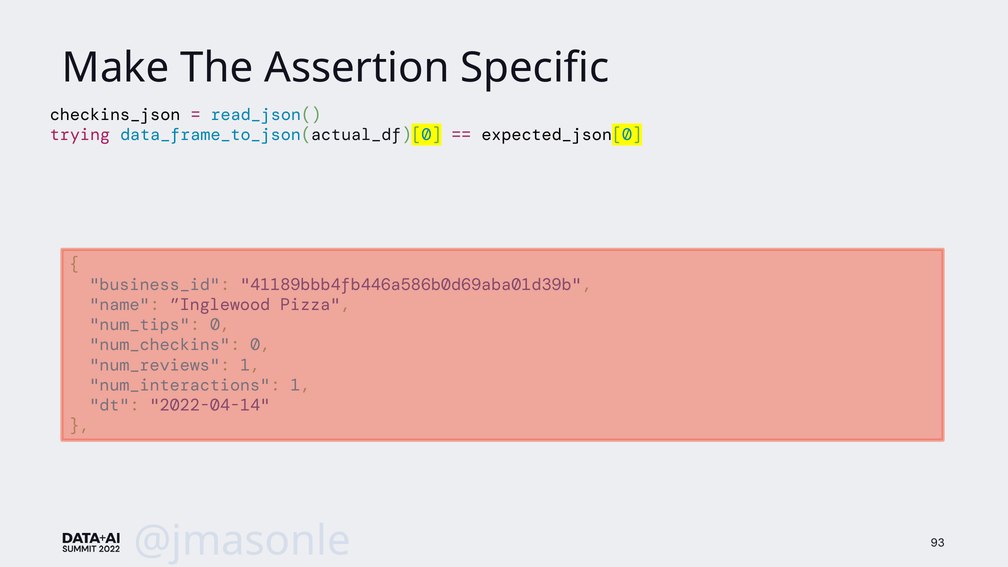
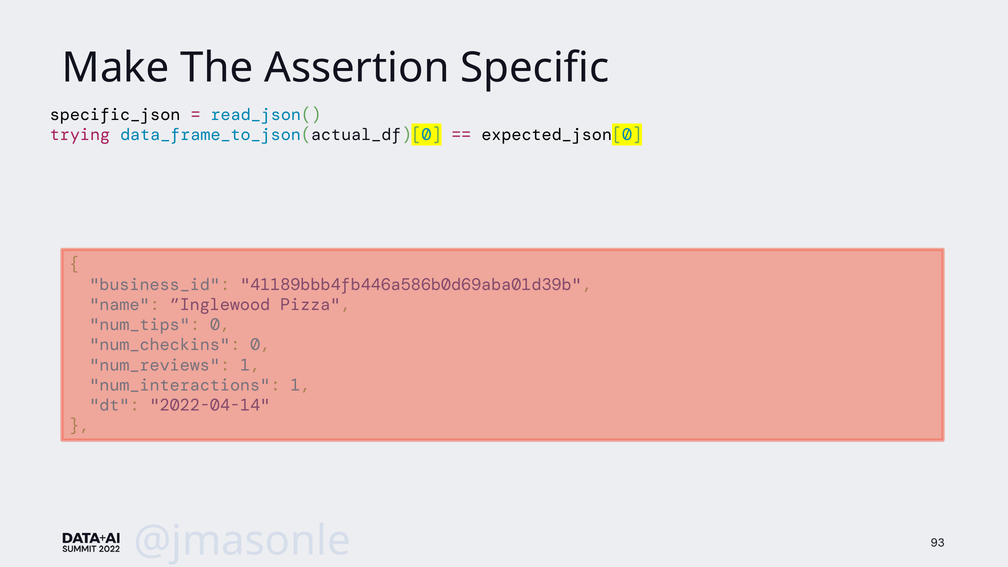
checkins_json: checkins_json -> specific_json (115, 115)
